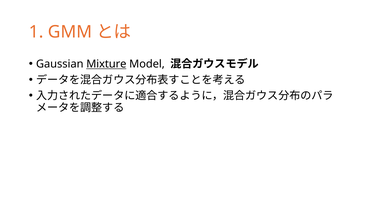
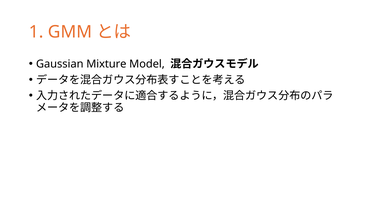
Mixture underline: present -> none (106, 64)
